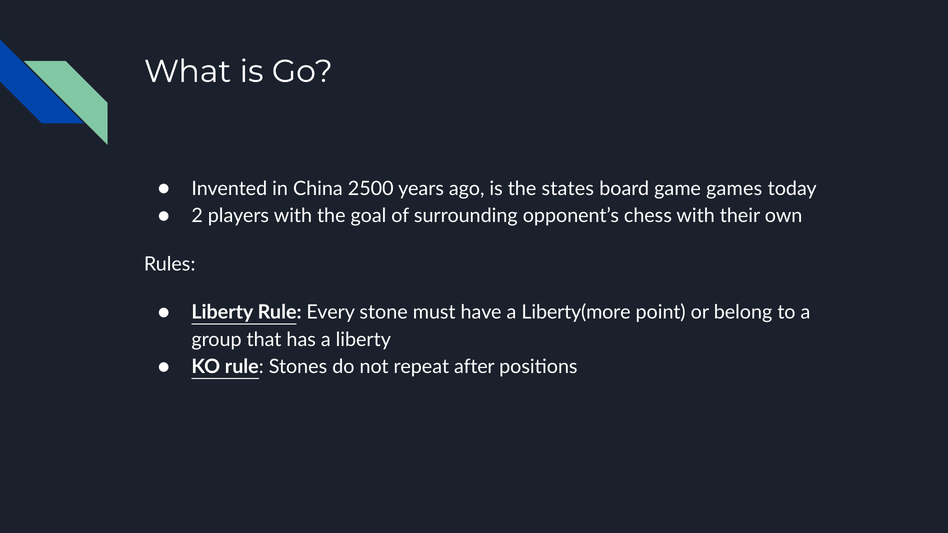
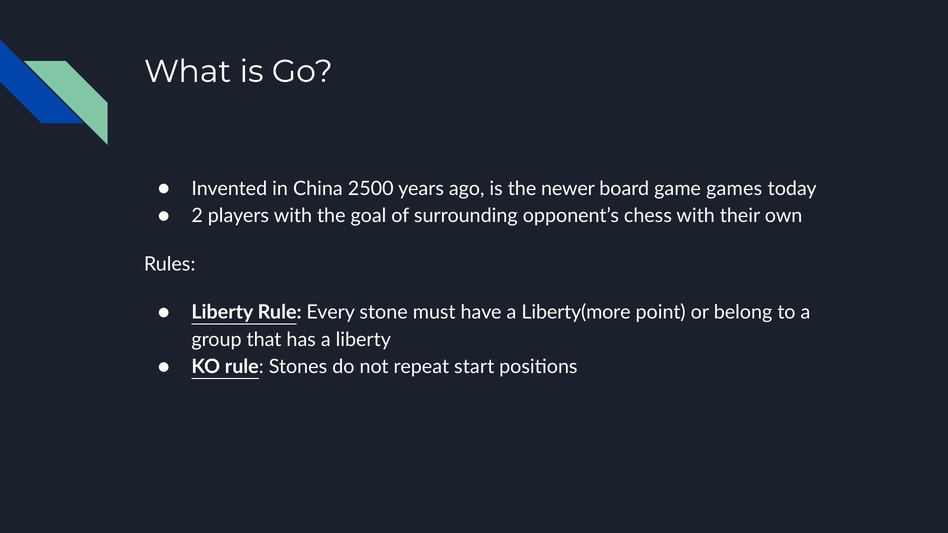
states: states -> newer (568, 189)
after: after -> start (474, 367)
